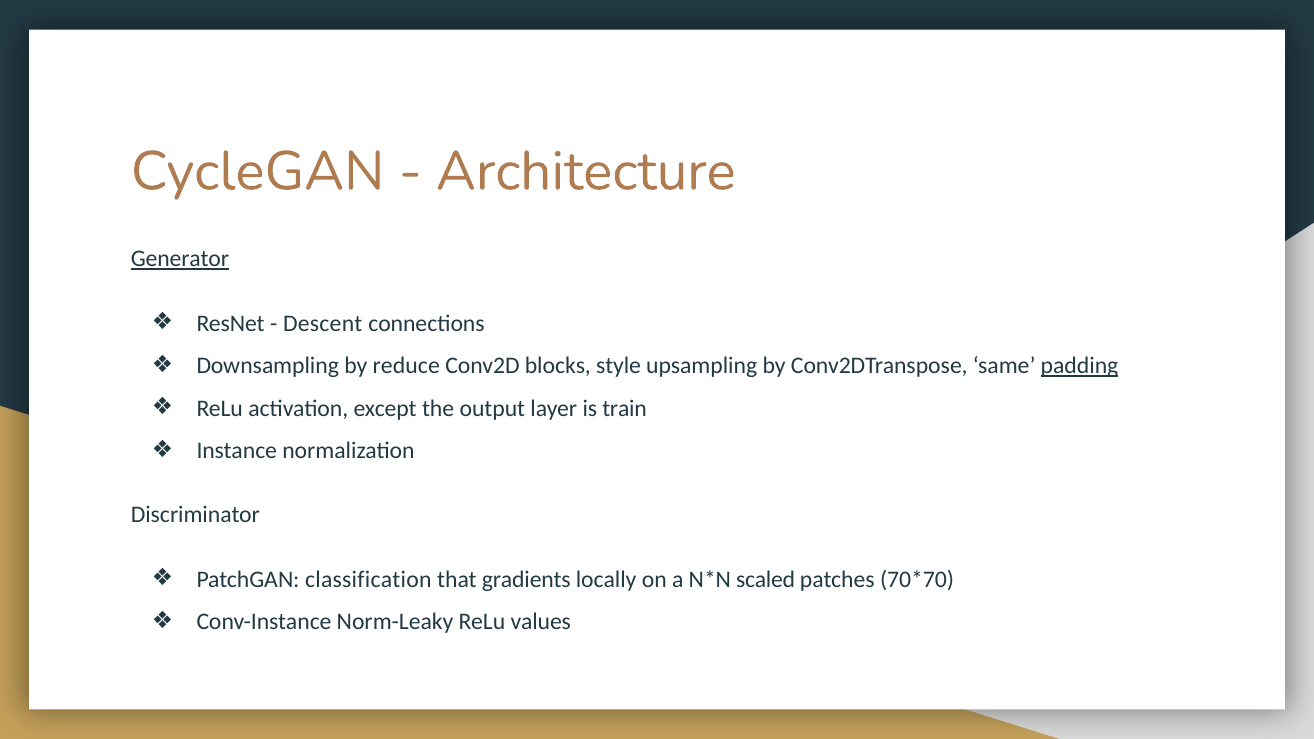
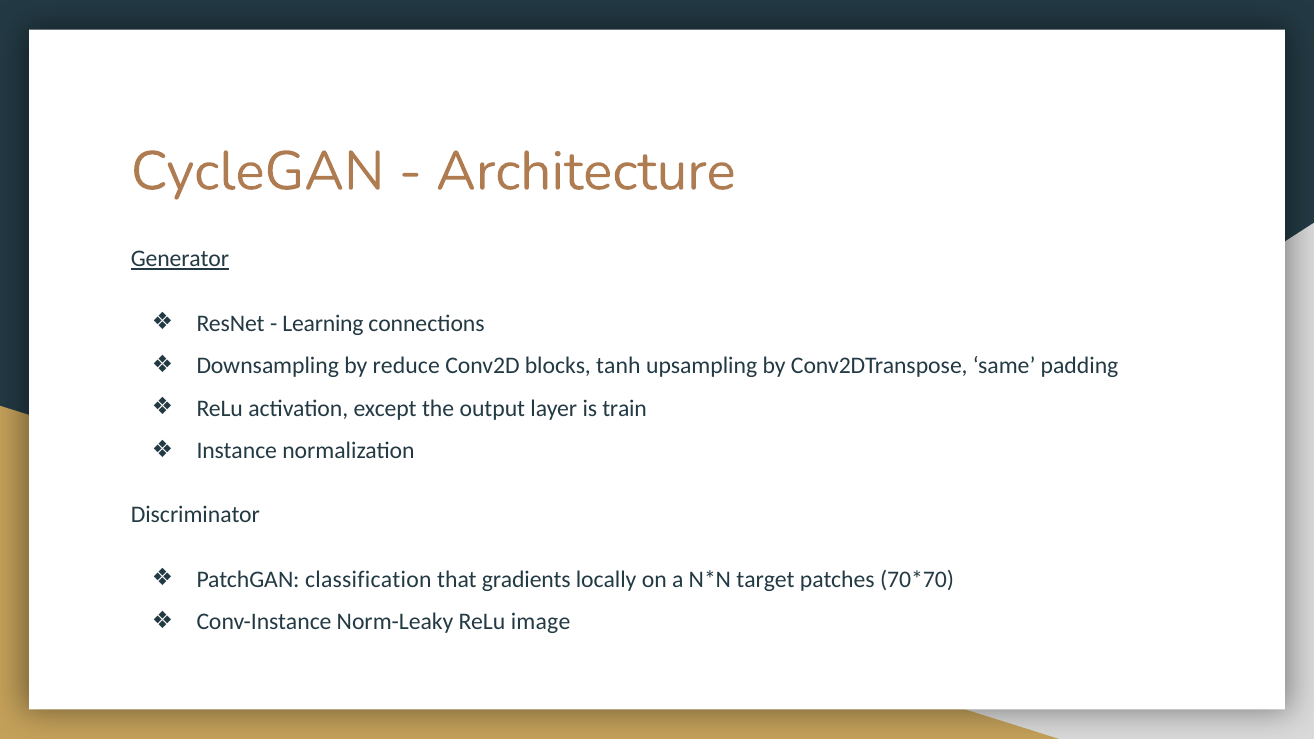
Descent: Descent -> Learning (323, 323)
style: style -> tanh (618, 366)
padding underline: present -> none (1080, 366)
scaled: scaled -> target (766, 580)
values: values -> image (541, 622)
